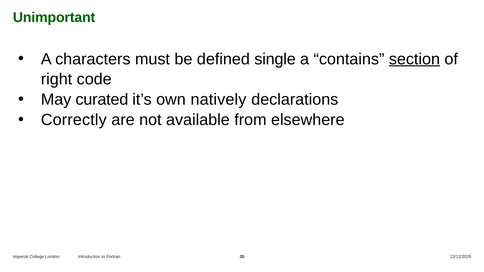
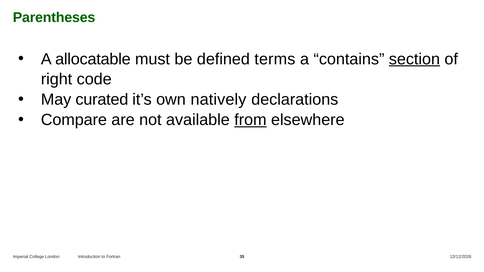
Unimportant: Unimportant -> Parentheses (54, 18)
characters: characters -> allocatable (93, 59)
single: single -> terms (275, 59)
Correctly: Correctly -> Compare (74, 120)
from underline: none -> present (250, 120)
